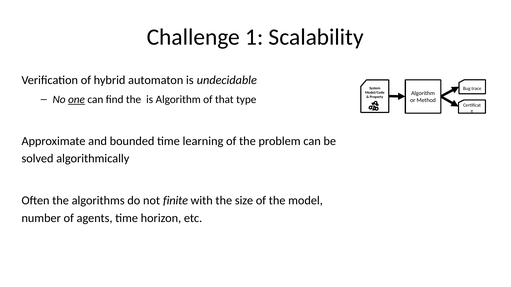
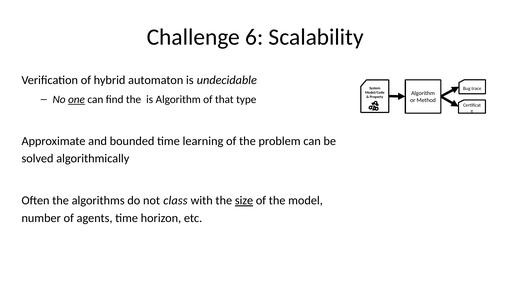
1: 1 -> 6 (254, 37)
finite: finite -> class (175, 201)
size underline: none -> present (244, 201)
